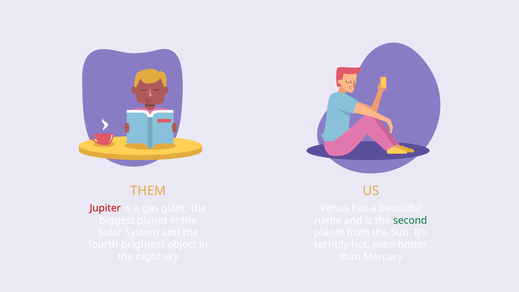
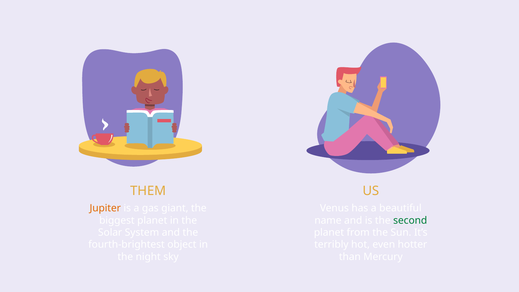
Jupiter colour: red -> orange (105, 208)
